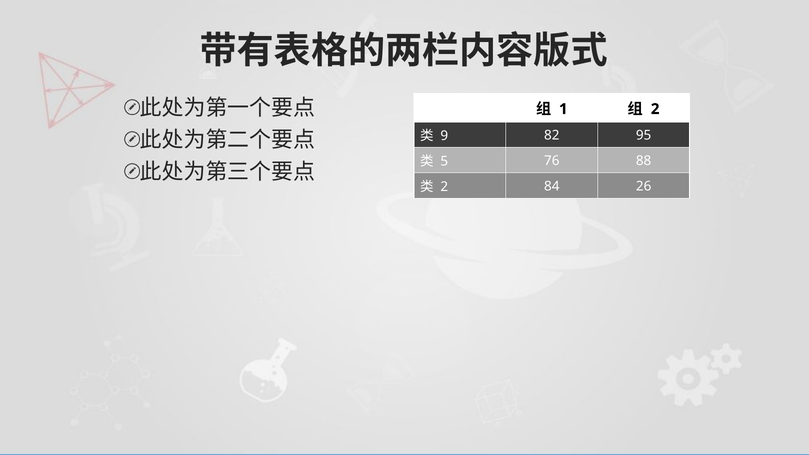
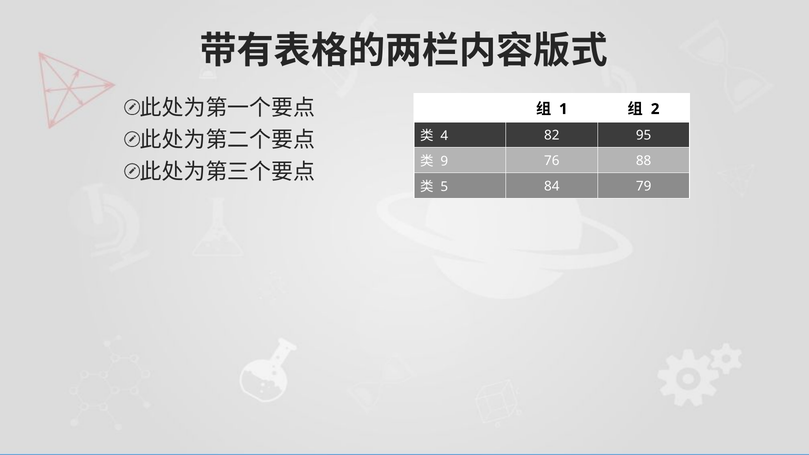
9: 9 -> 4 (444, 136)
5: 5 -> 9 (444, 161)
2: 2 -> 5 (444, 187)
26: 26 -> 79 (644, 186)
